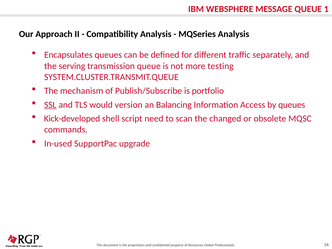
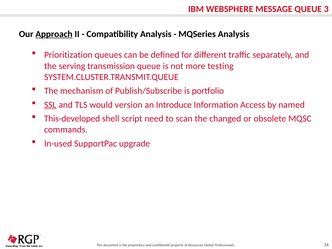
1: 1 -> 3 (326, 9)
Approach underline: none -> present (54, 34)
Encapsulates: Encapsulates -> Prioritization (68, 55)
Balancing: Balancing -> Introduce (174, 105)
by queues: queues -> named (292, 105)
Kick-developed: Kick-developed -> This-developed (72, 119)
